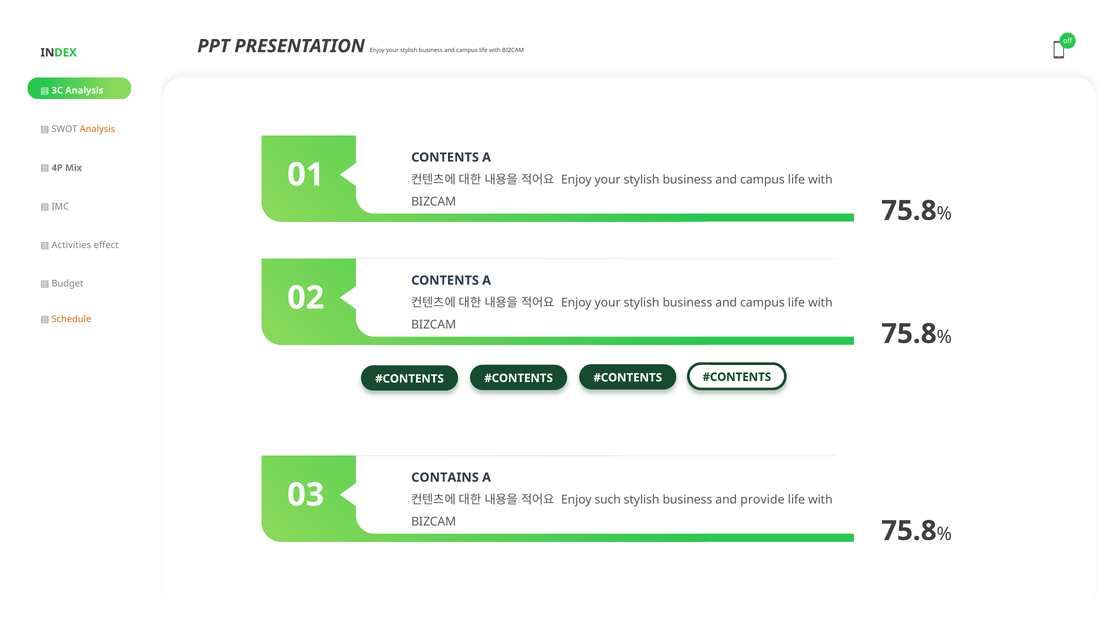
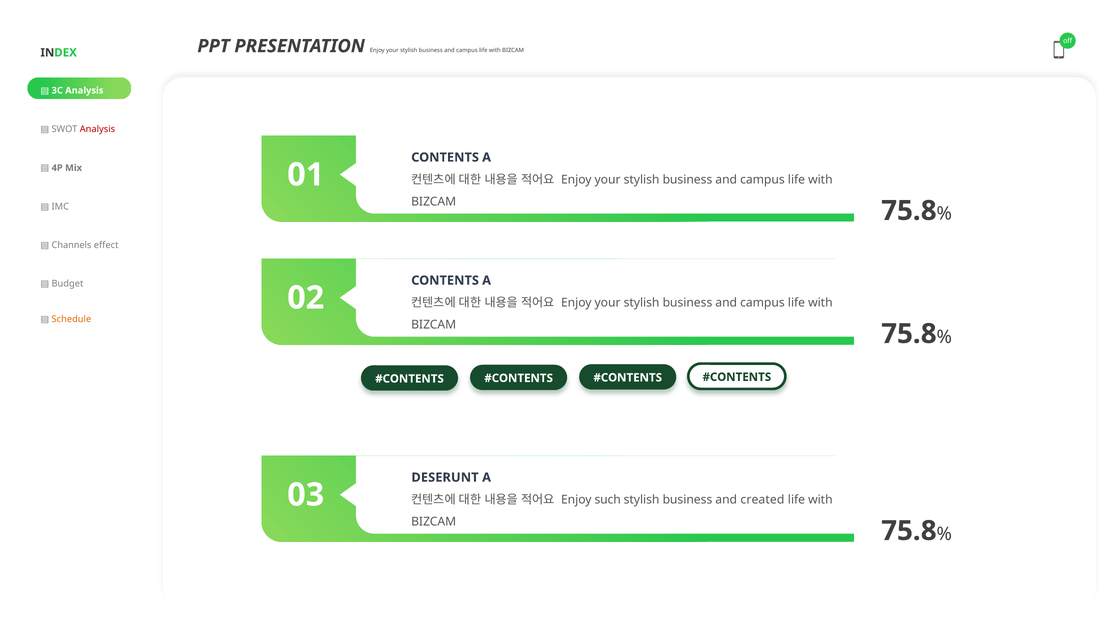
Analysis colour: orange -> red (97, 129)
Activities: Activities -> Channels (71, 245)
CONTAINS: CONTAINS -> DESERUNT (445, 477)
provide: provide -> created (762, 499)
